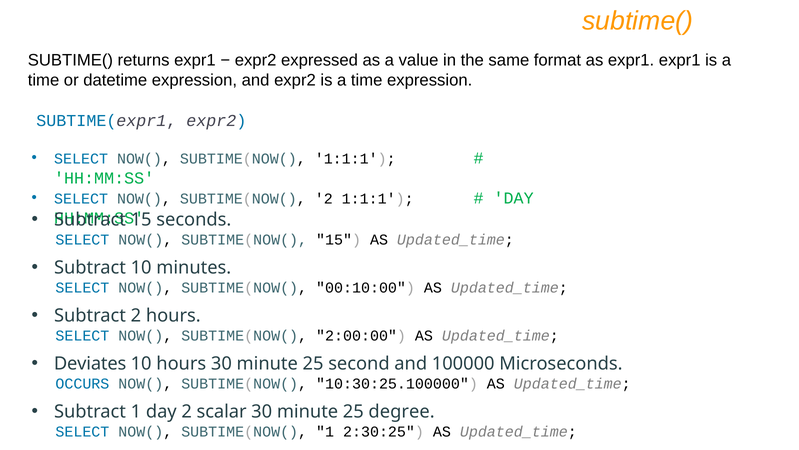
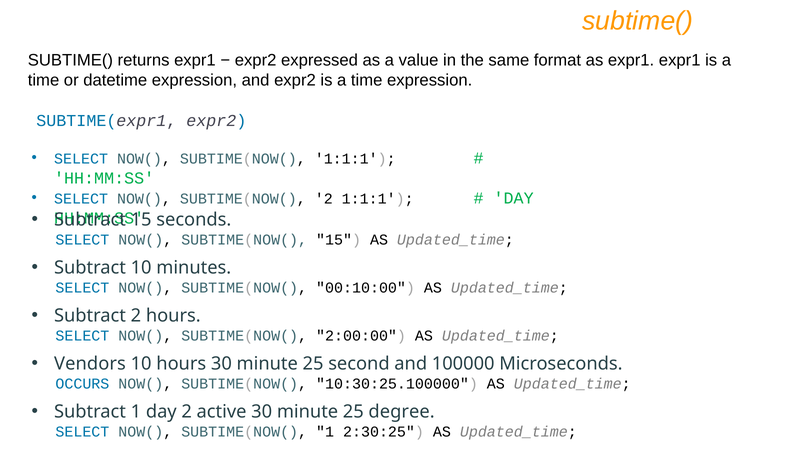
Deviates: Deviates -> Vendors (90, 363)
scalar: scalar -> active (222, 411)
